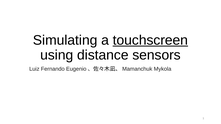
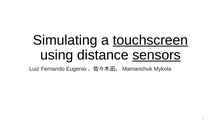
sensors underline: none -> present (157, 55)
